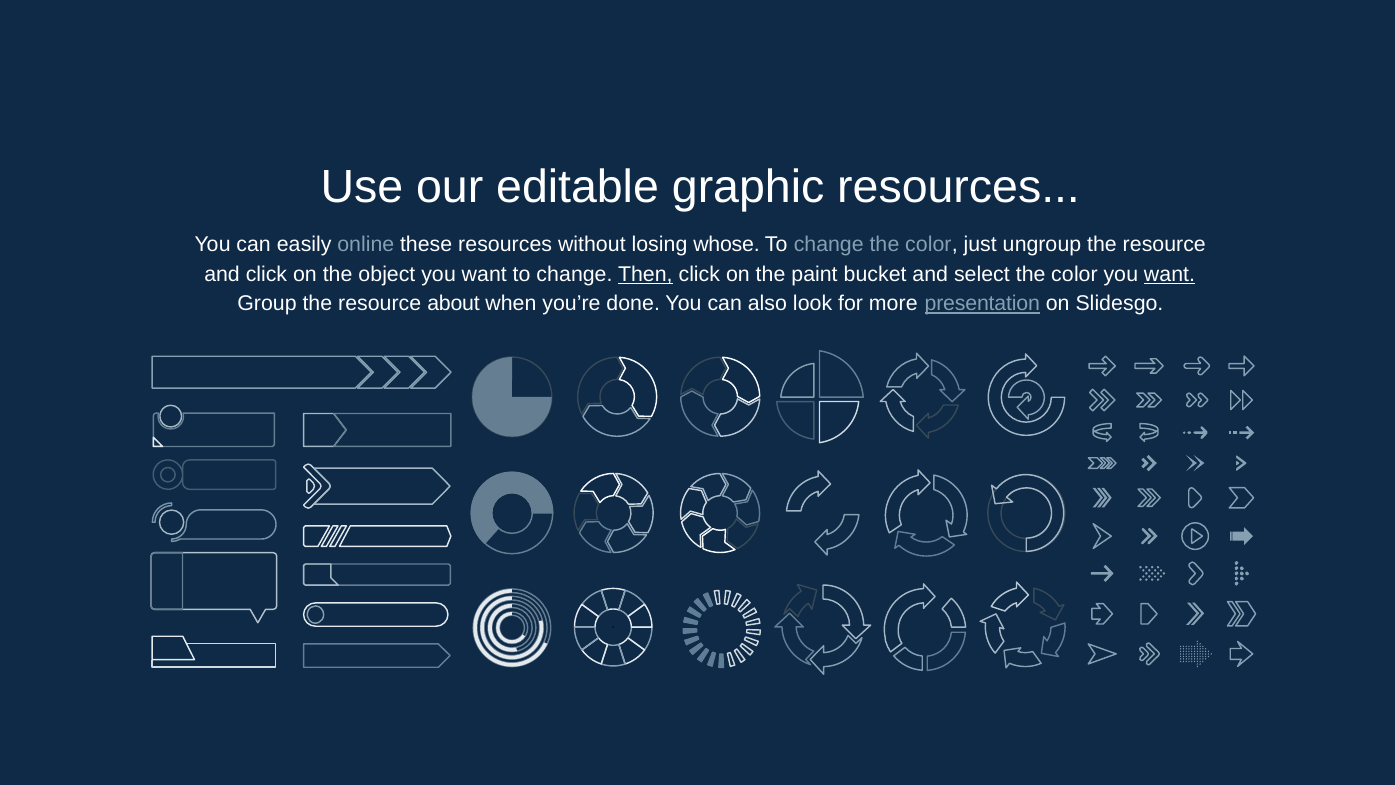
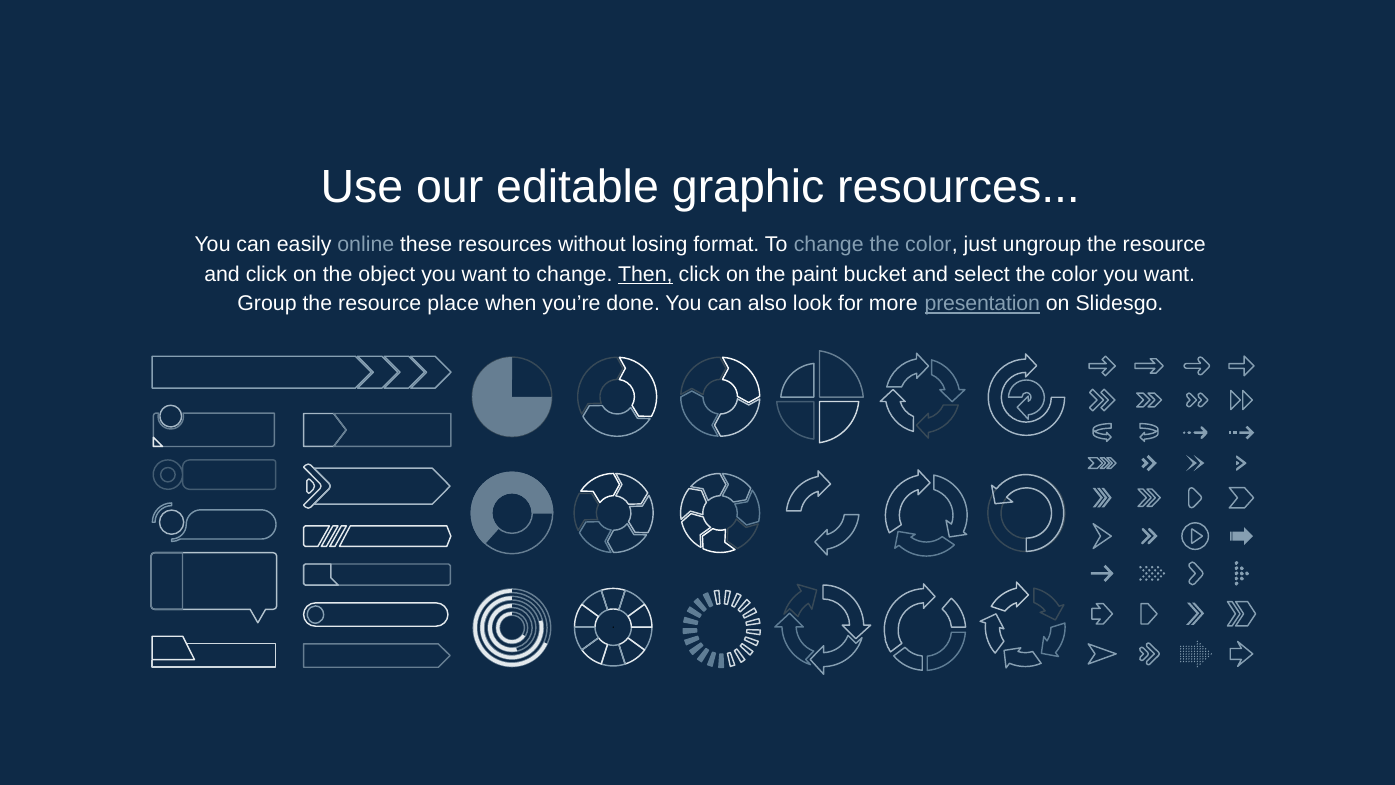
whose: whose -> format (726, 245)
want underline: present -> none (1169, 274)
about: about -> place (453, 303)
